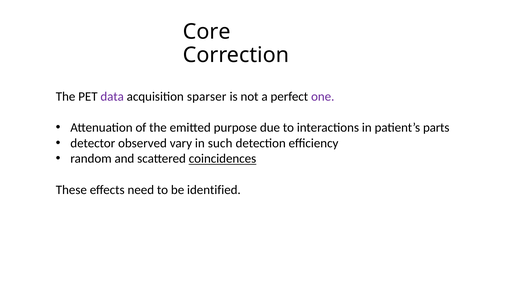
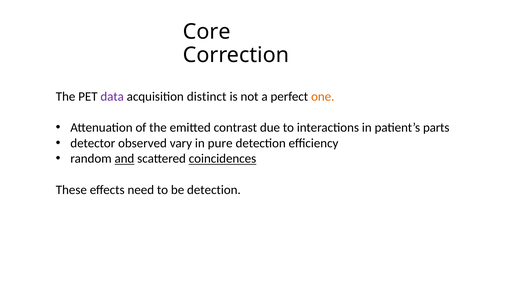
sparser: sparser -> distinct (207, 97)
one colour: purple -> orange (323, 97)
purpose: purpose -> contrast (235, 128)
such: such -> pure (220, 143)
and underline: none -> present (124, 159)
be identified: identified -> detection (214, 190)
